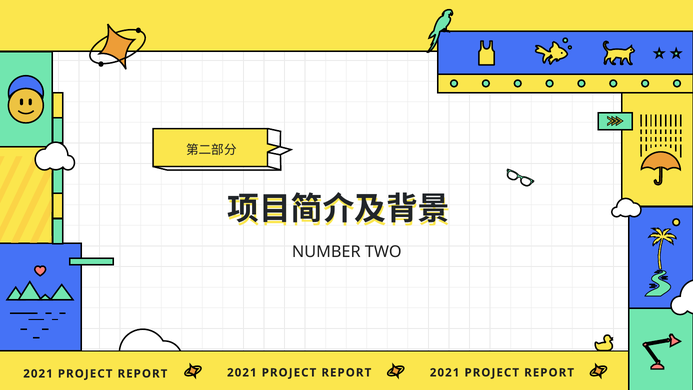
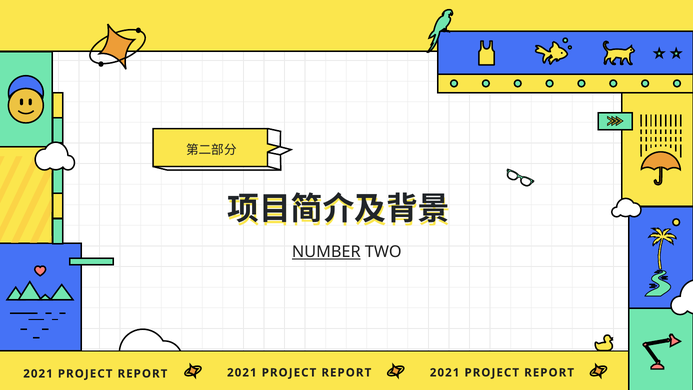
NUMBER underline: none -> present (326, 252)
